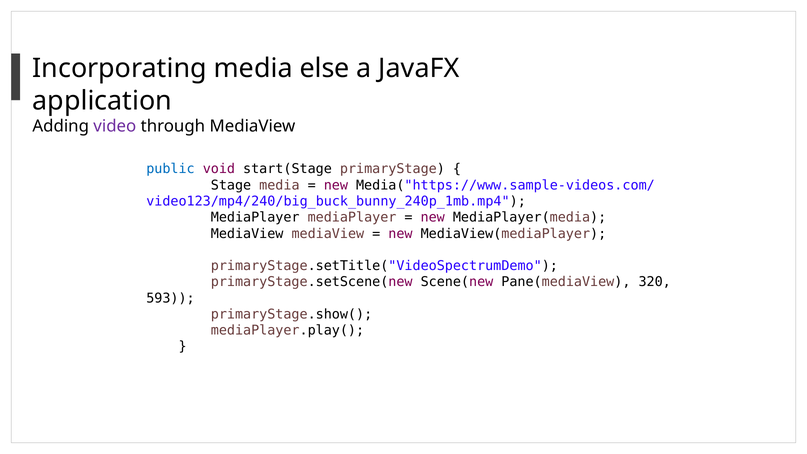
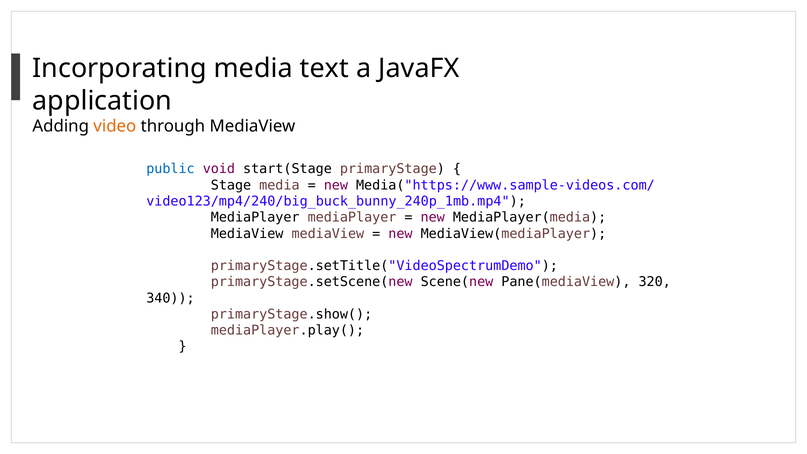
else: else -> text (324, 68)
video colour: purple -> orange (115, 126)
593: 593 -> 340 (170, 298)
